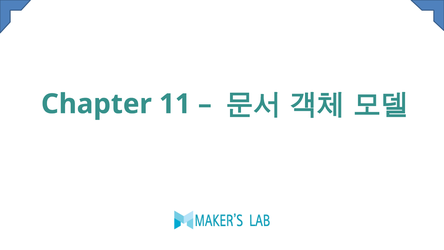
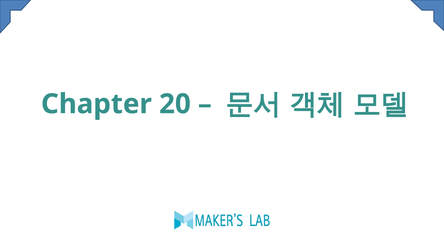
11: 11 -> 20 (175, 104)
